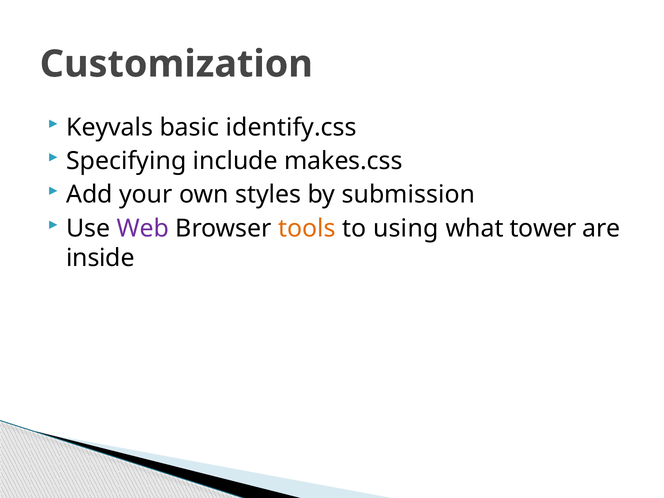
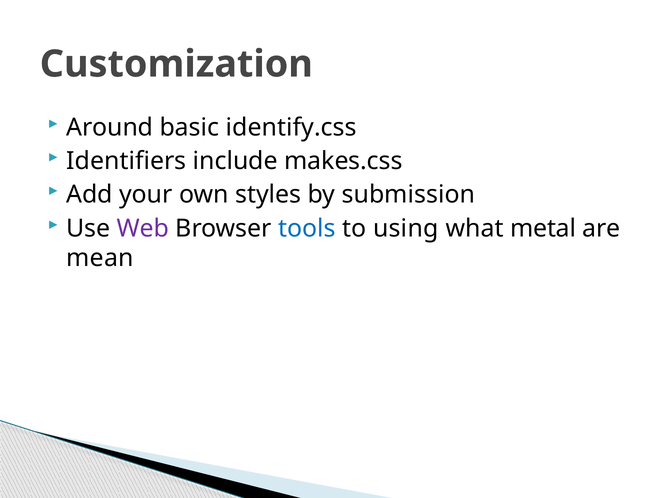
Keyvals: Keyvals -> Around (110, 128)
Specifying: Specifying -> Identifiers (126, 161)
tools colour: orange -> blue (307, 228)
tower: tower -> metal (543, 228)
inside: inside -> mean (100, 258)
